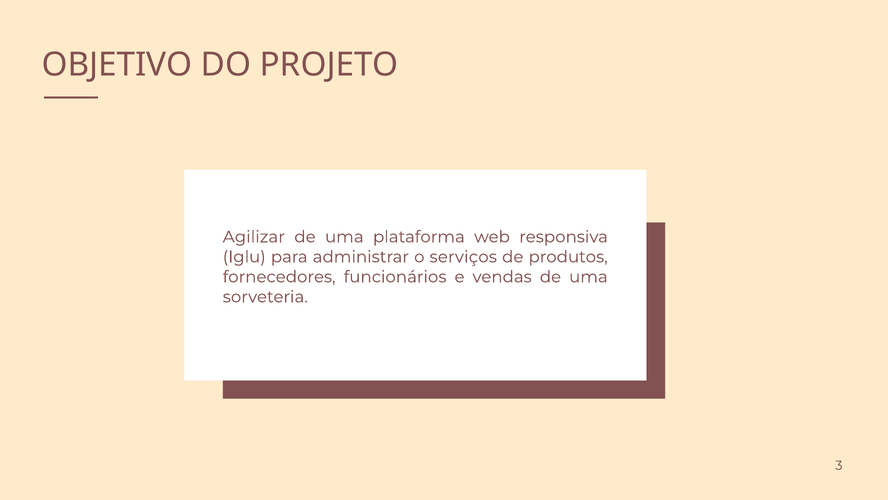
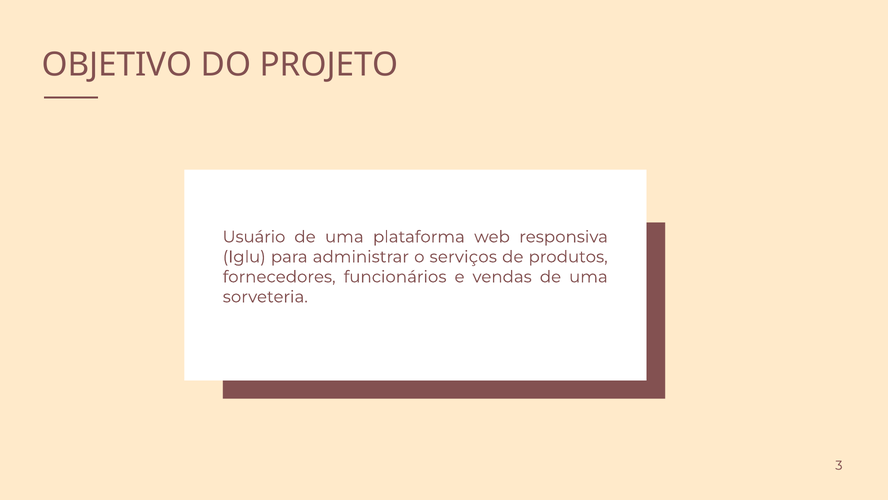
Agilizar: Agilizar -> Usuário (254, 237)
